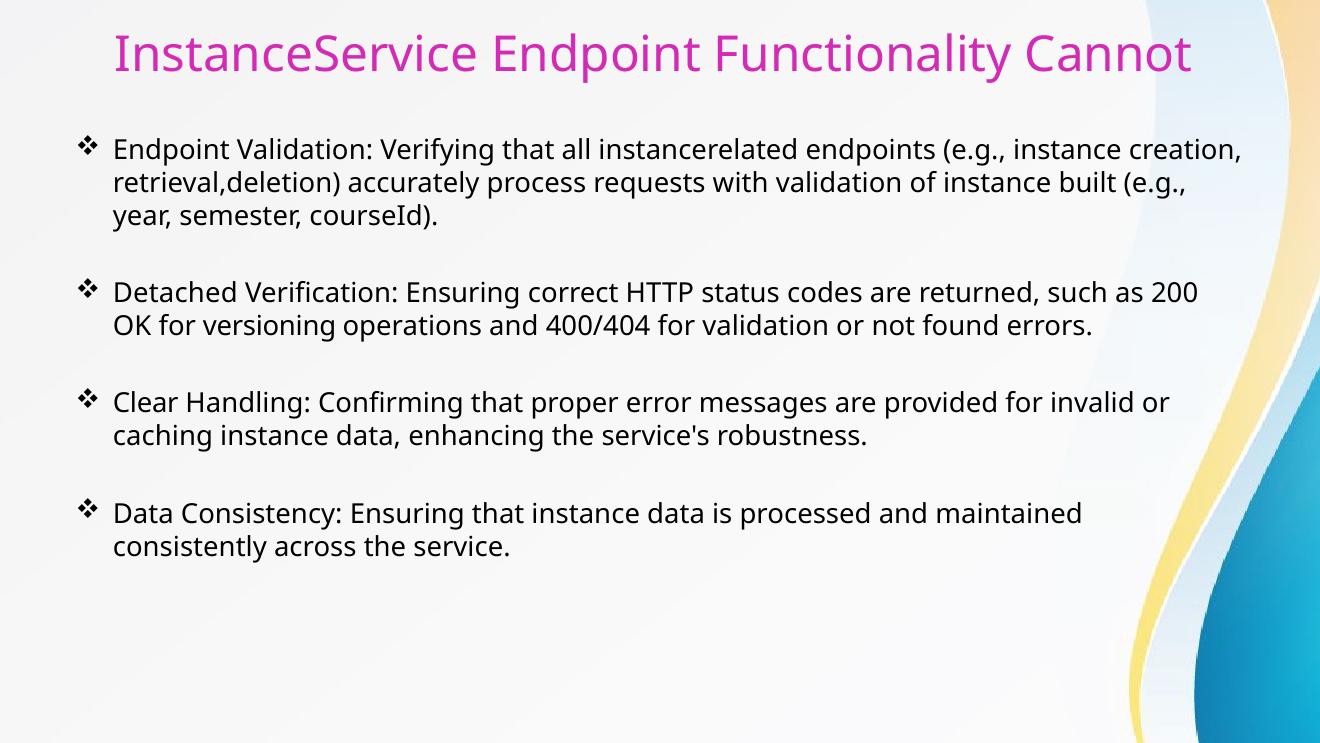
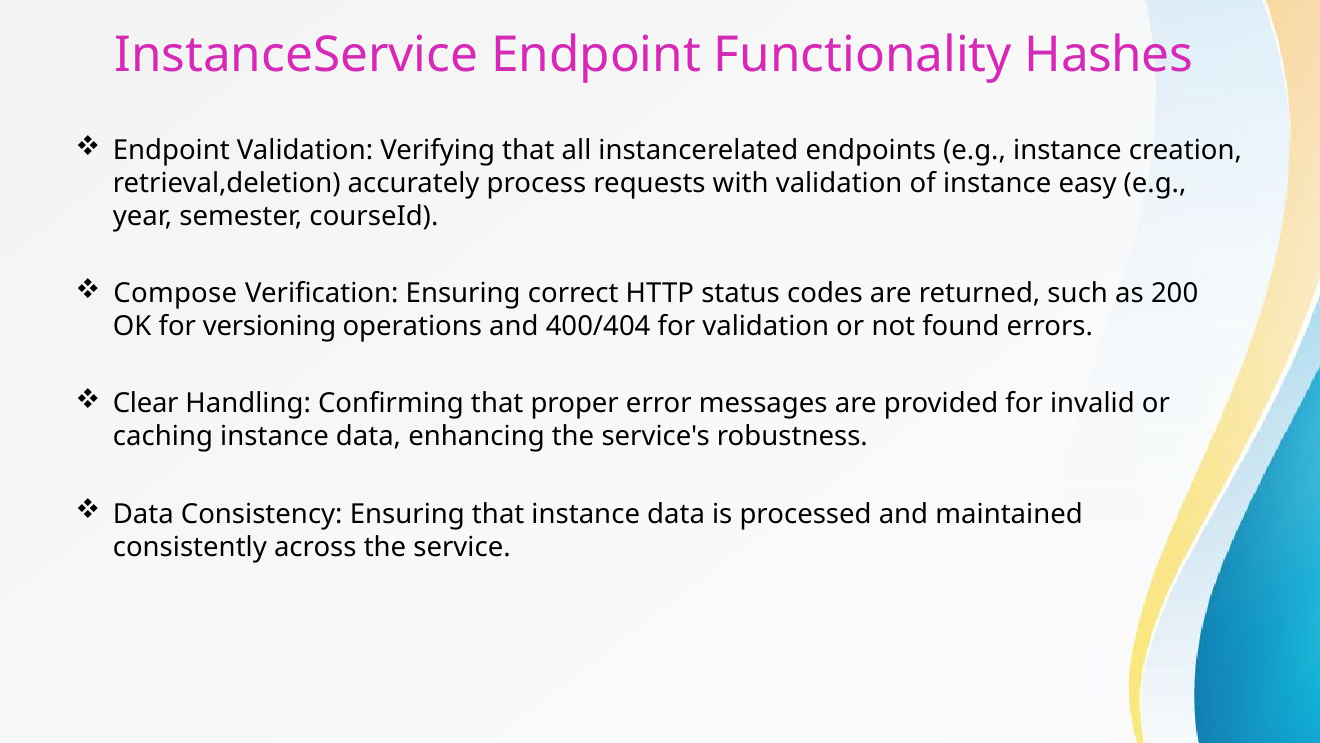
Cannot: Cannot -> Hashes (1109, 56)
built: built -> easy (1088, 183)
Detached: Detached -> Compose (175, 294)
